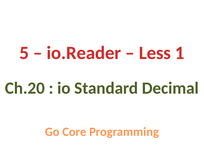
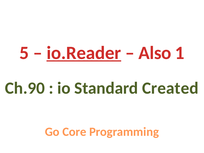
io.Reader underline: none -> present (84, 53)
Less: Less -> Also (155, 53)
Ch.20: Ch.20 -> Ch.90 (25, 88)
Decimal: Decimal -> Created (170, 88)
